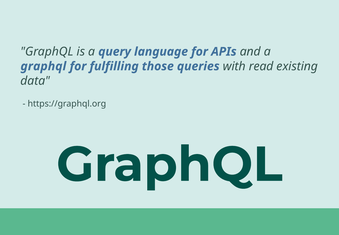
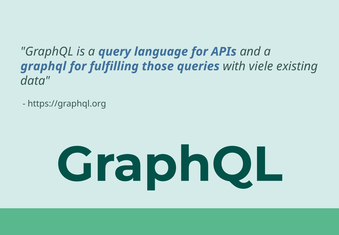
read: read -> viele (261, 66)
